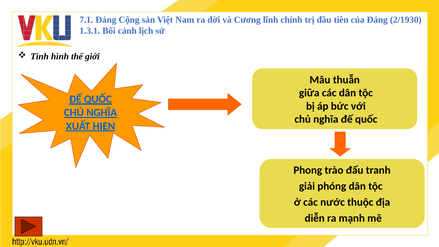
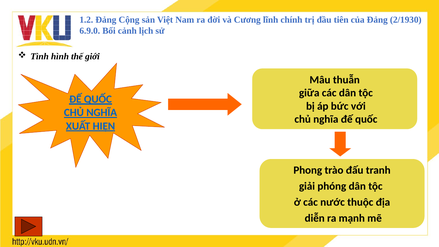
7.1: 7.1 -> 1.2 (86, 20)
1.3.1: 1.3.1 -> 6.9.0 (90, 31)
